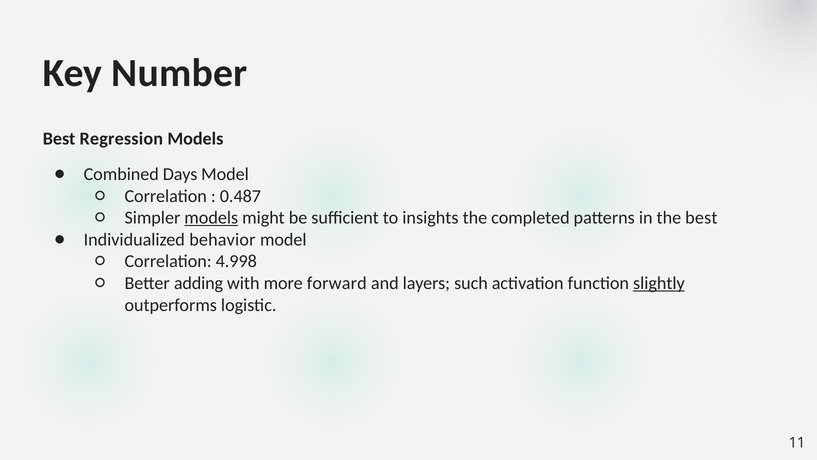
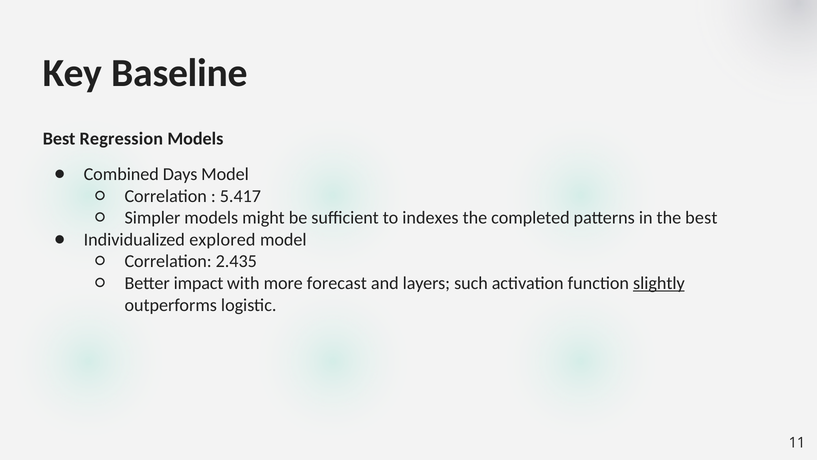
Number: Number -> Baseline (180, 73)
0.487: 0.487 -> 5.417 (240, 196)
models underline: present -> none (211, 218)
insights: insights -> indexes (430, 218)
behavior: behavior -> explored (222, 239)
4.998: 4.998 -> 2.435 (236, 261)
adding: adding -> impact (198, 283)
forward: forward -> forecast (337, 283)
